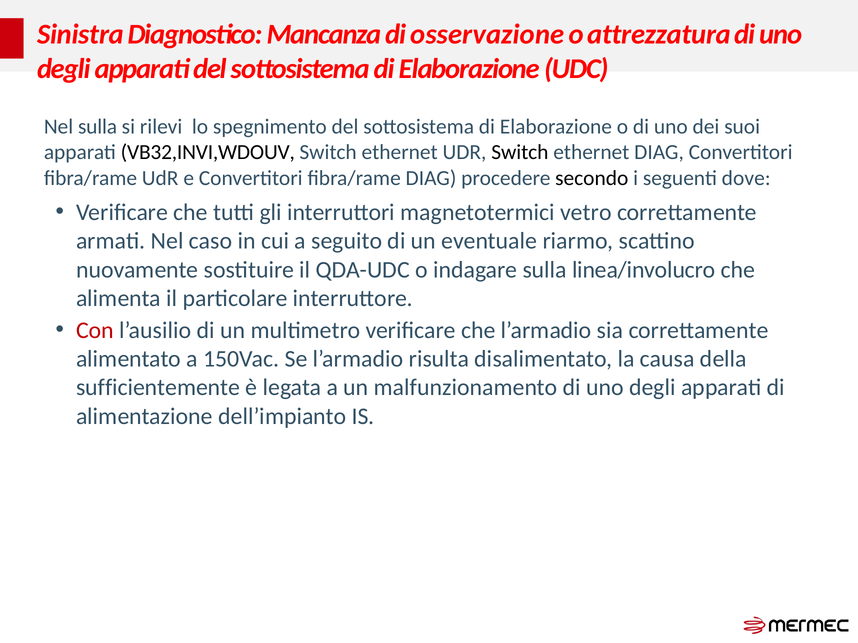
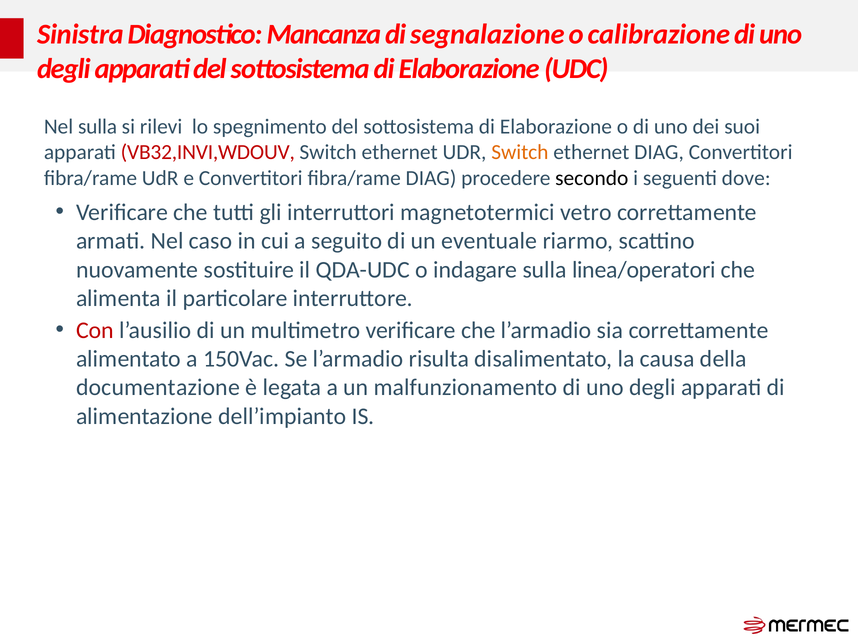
osservazione: osservazione -> segnalazione (487, 35)
attrezzatura: attrezzatura -> calibrazione (659, 35)
VB32,INVI,WDOUV colour: black -> red (208, 152)
Switch colour: black -> orange (520, 152)
linea/involucro: linea/involucro -> linea/operatori (644, 270)
sufficientemente: sufficientemente -> documentazione (158, 388)
